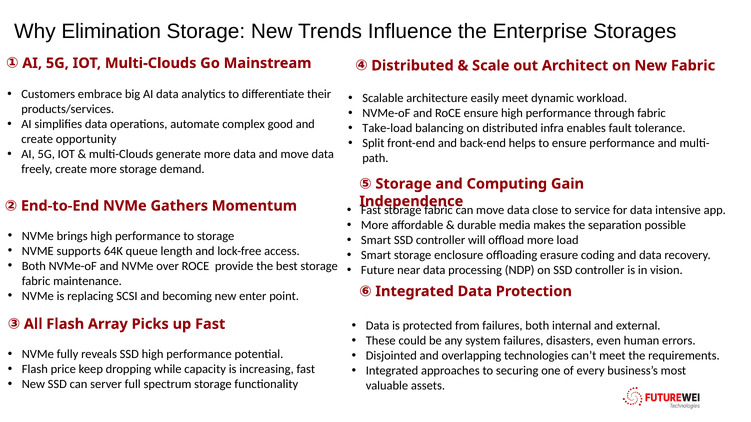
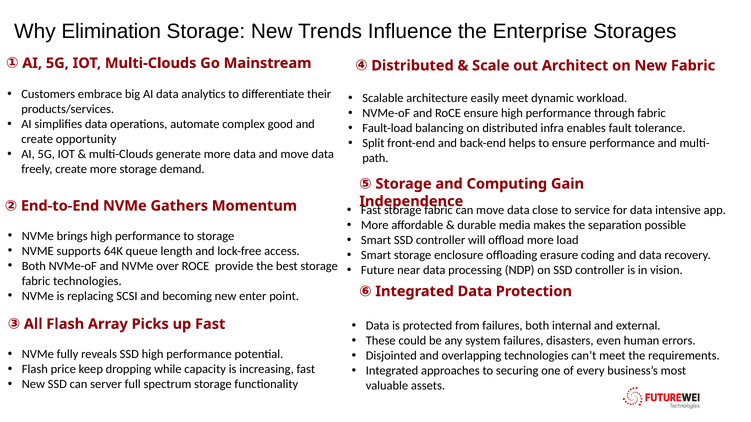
Take-load: Take-load -> Fault-load (387, 128)
fabric maintenance: maintenance -> technologies (87, 281)
